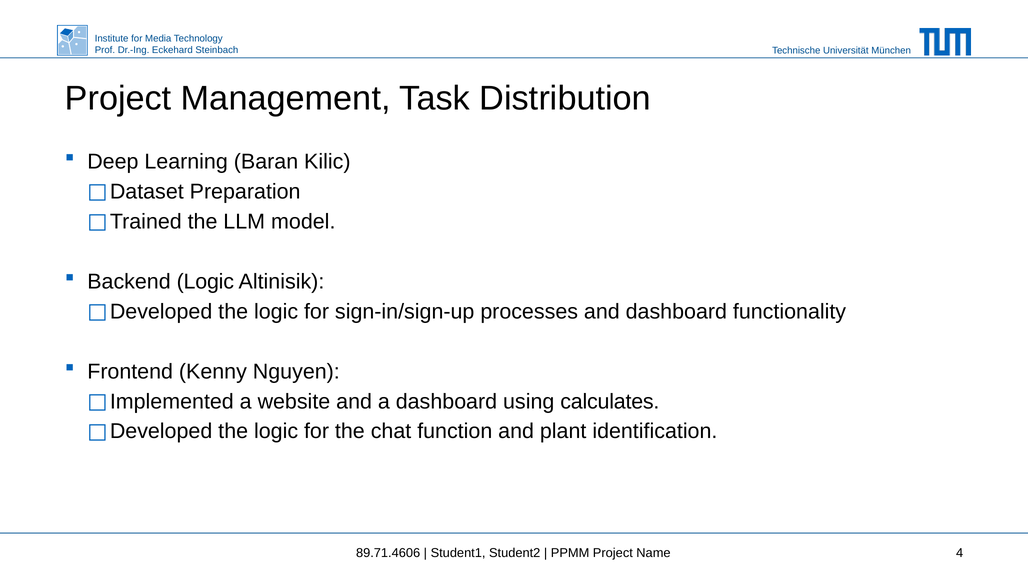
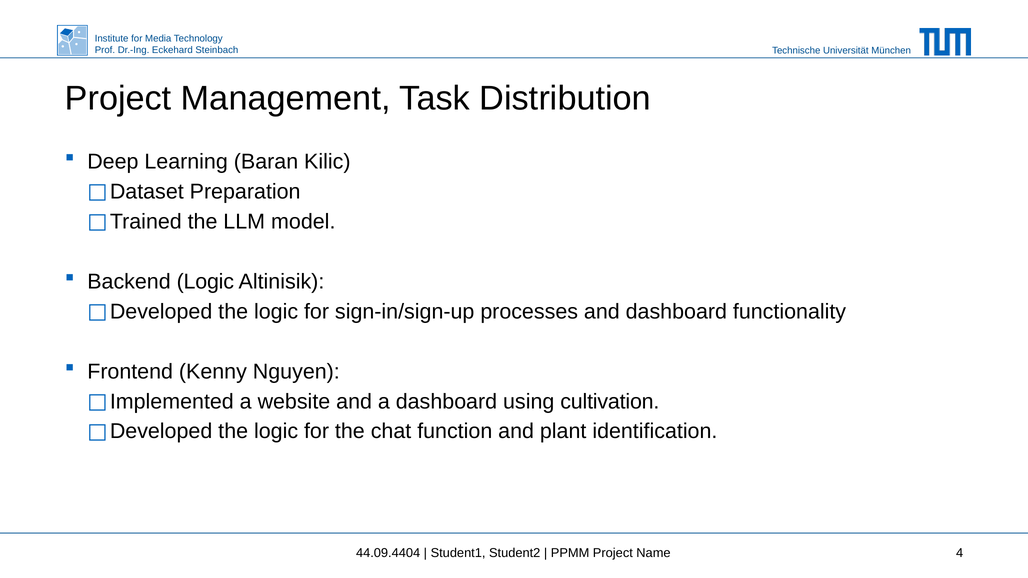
calculates: calculates -> cultivation (610, 402)
89.71.4606: 89.71.4606 -> 44.09.4404 (388, 553)
